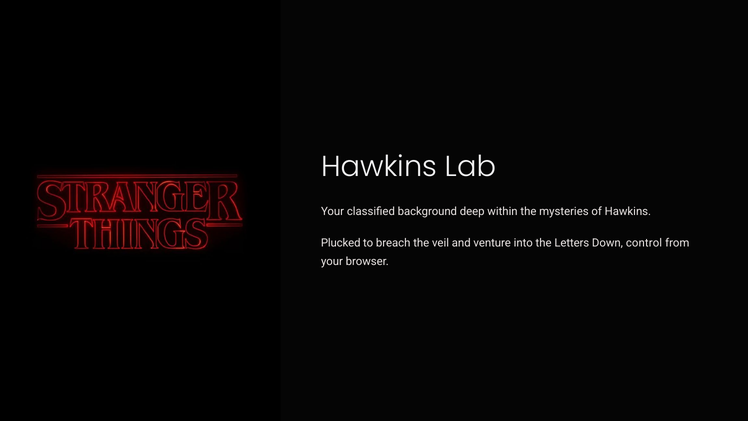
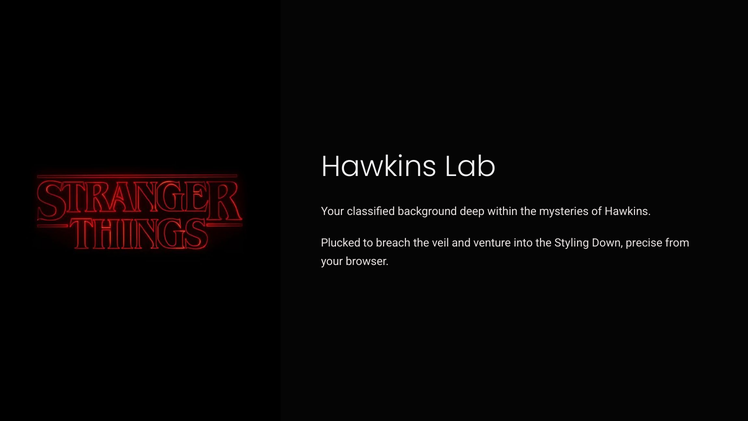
Letters: Letters -> Styling (572, 243)
control: control -> precise (644, 243)
